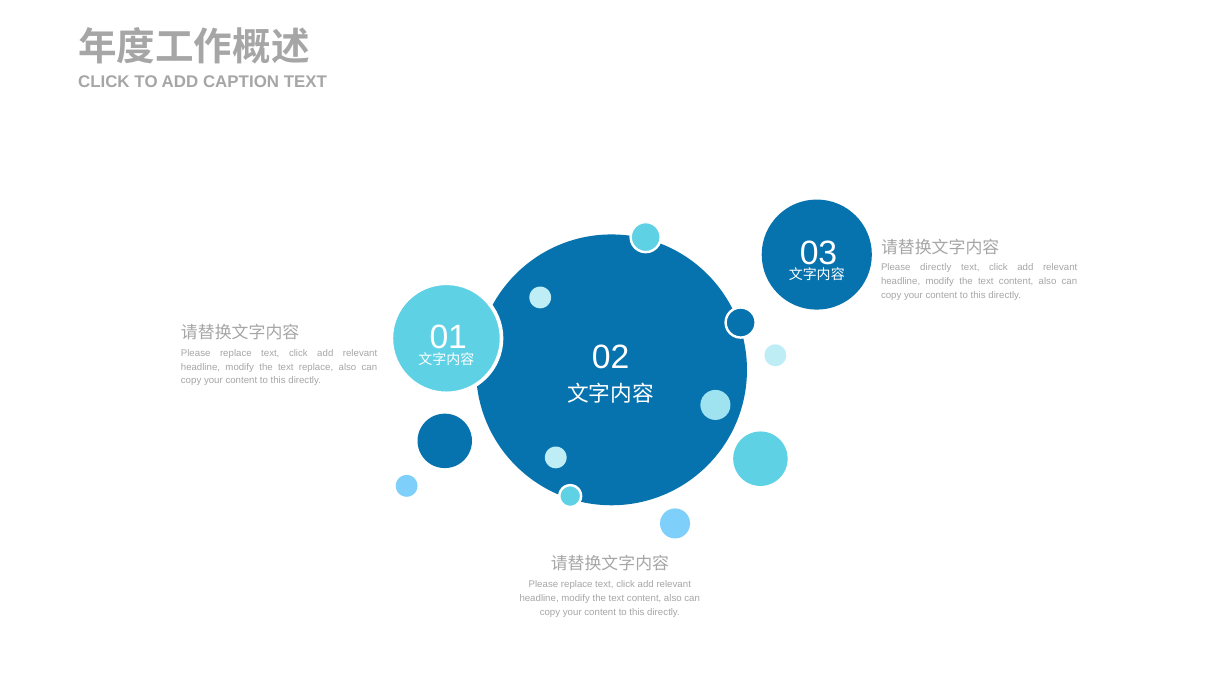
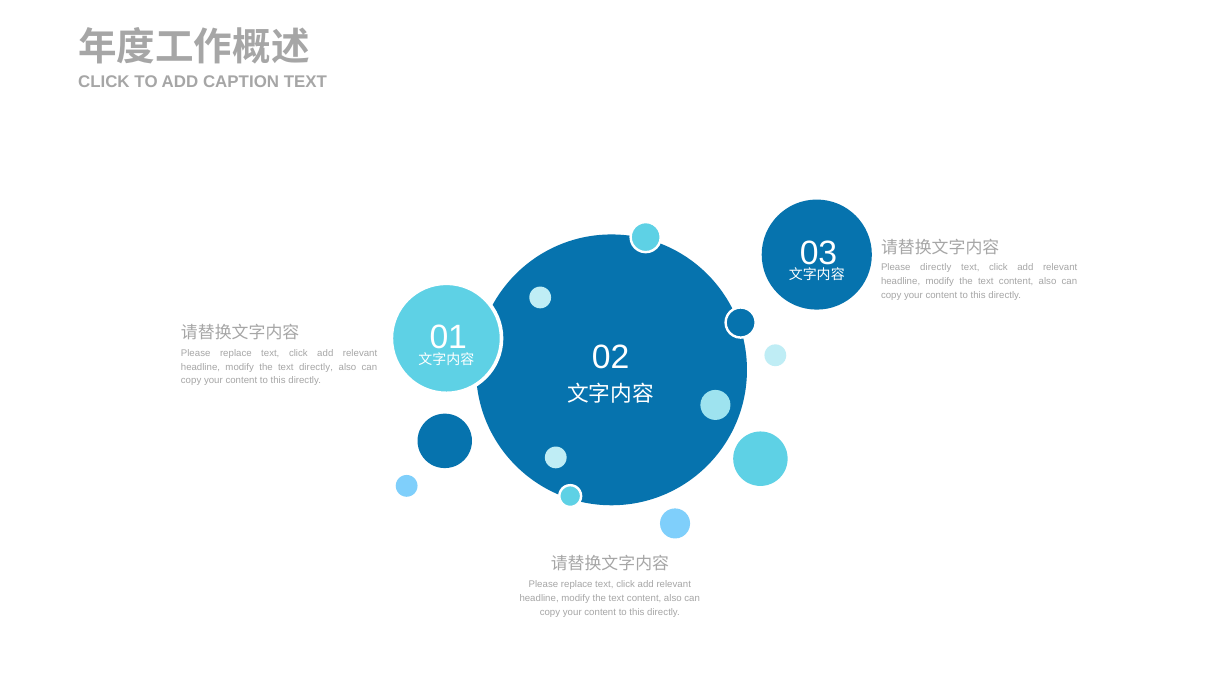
text replace: replace -> directly (316, 367)
